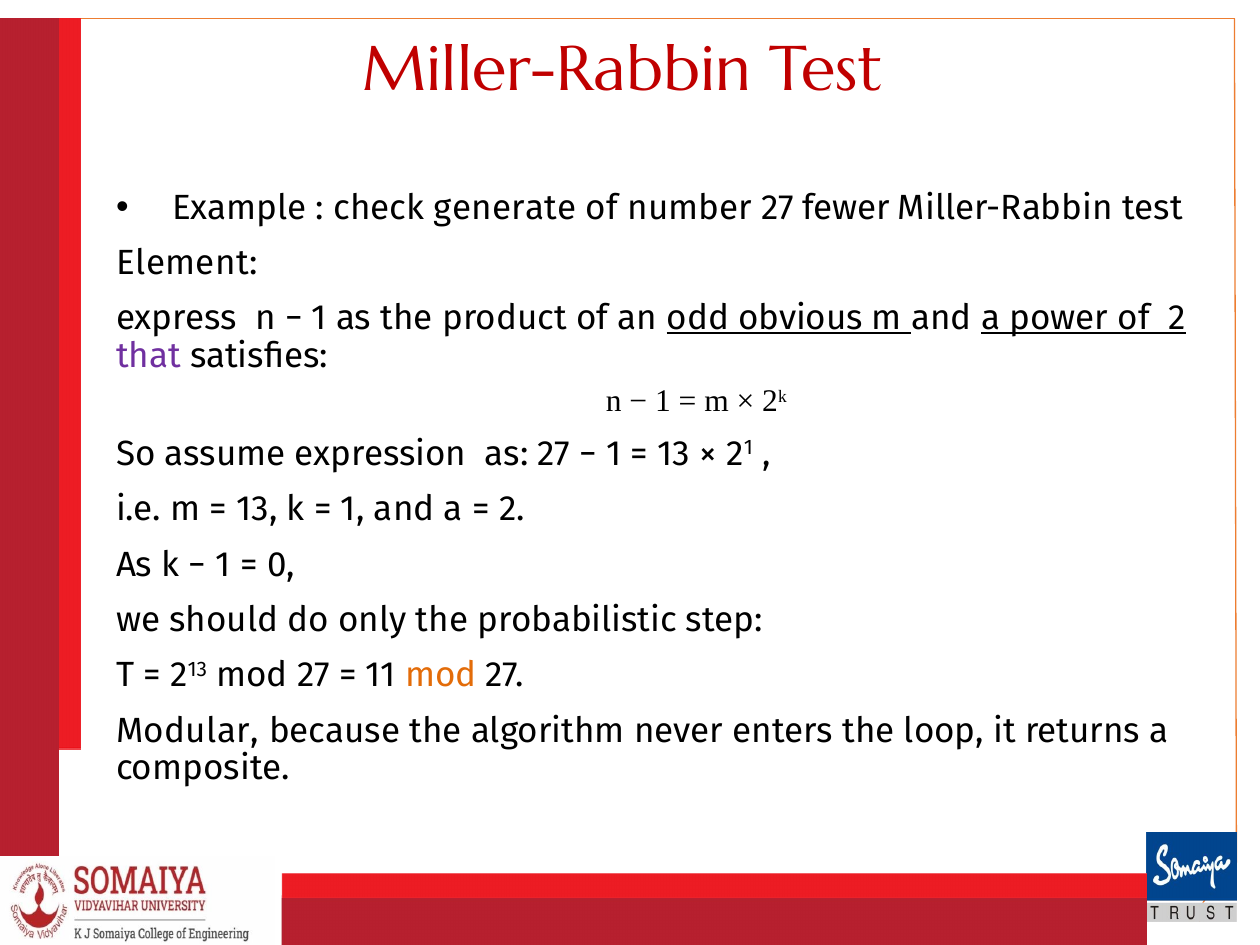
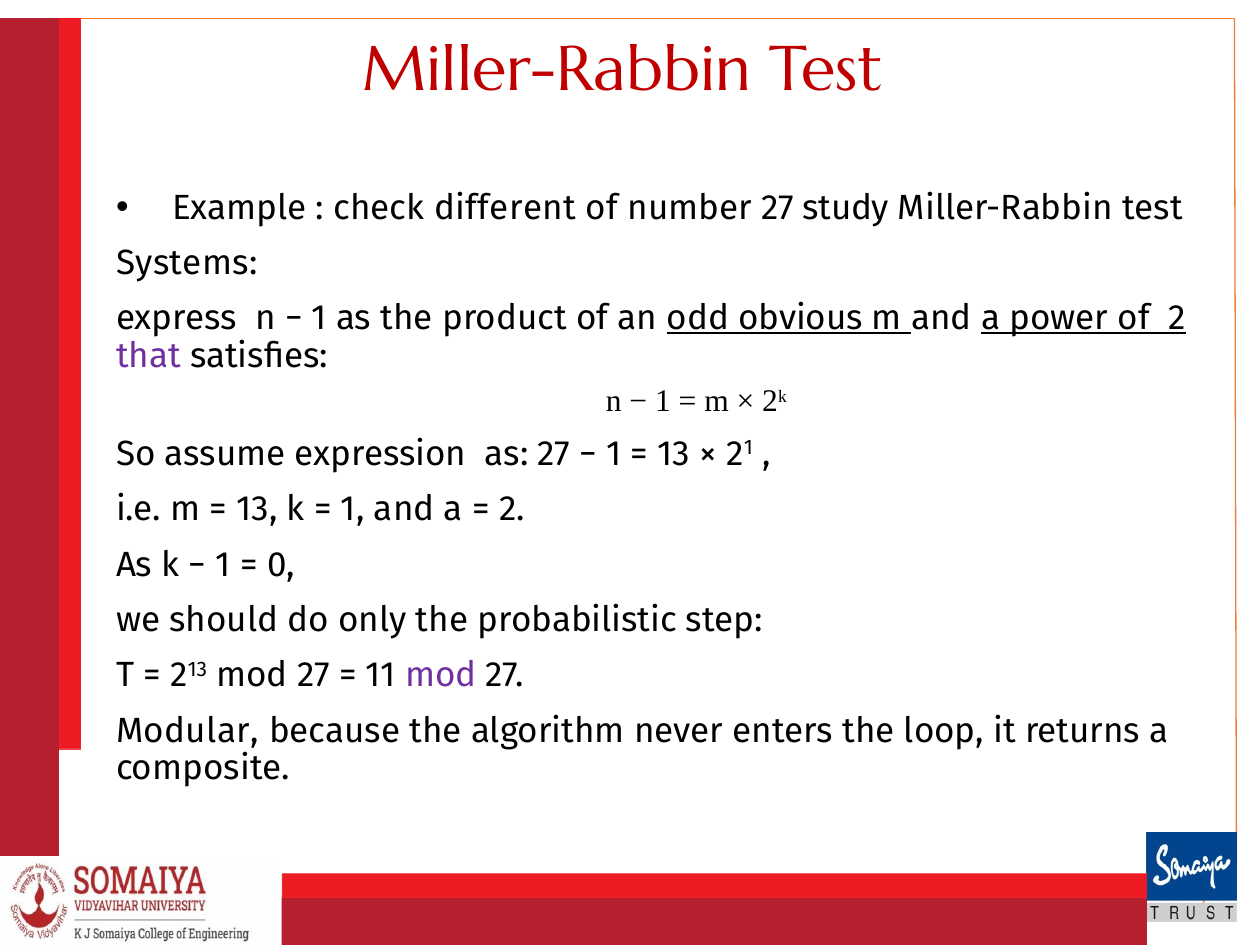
generate: generate -> different (505, 208)
fewer: fewer -> study (846, 208)
Element: Element -> Systems (187, 263)
mod colour: orange -> purple (441, 675)
